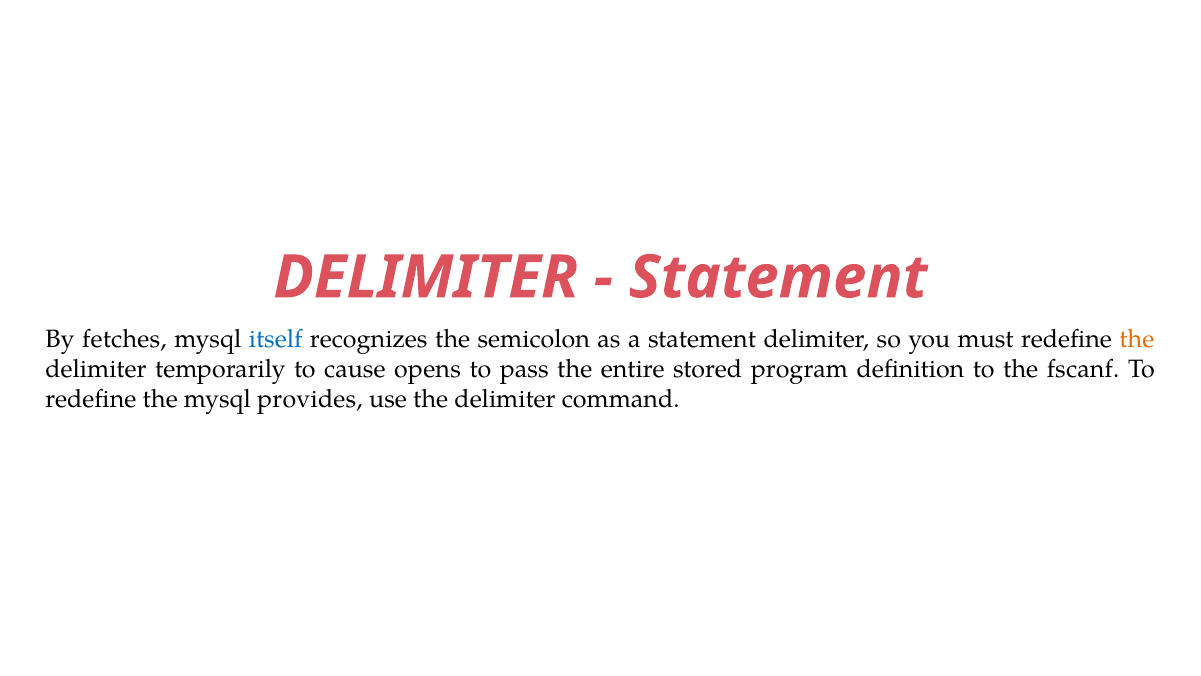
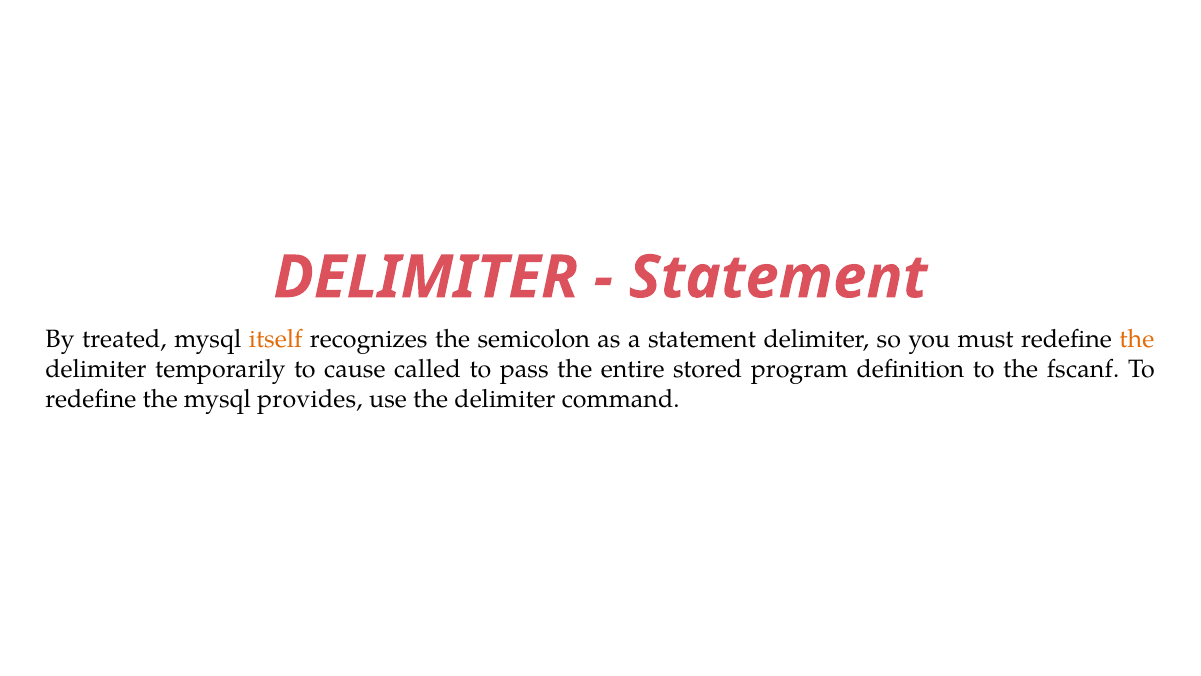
fetches: fetches -> treated (124, 339)
itself colour: blue -> orange (276, 339)
opens: opens -> called (427, 369)
